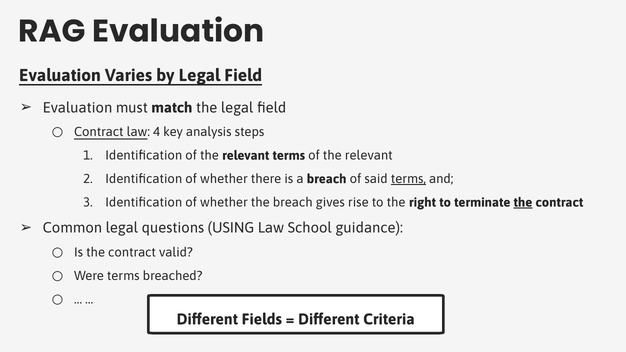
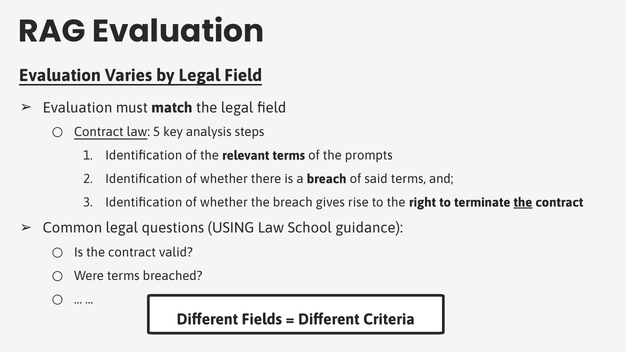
4: 4 -> 5 (157, 132)
terms of the relevant: relevant -> prompts (369, 156)
terms underline: present -> none (408, 179)
